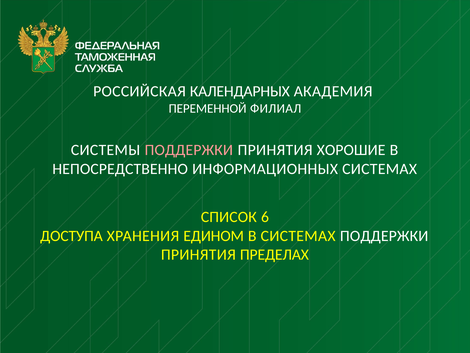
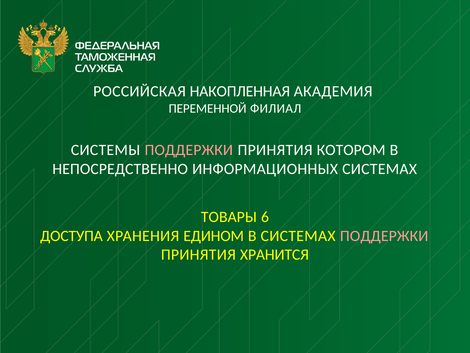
КАЛЕНДАРНЫХ: КАЛЕНДАРНЫХ -> НАКОПЛЕННАЯ (240, 91)
ХОРОШИЕ: ХОРОШИЕ -> КОТОРОМ (351, 150)
СПИСОК: СПИСОК -> ТОВАРЫ (229, 217)
ПОДДЕРЖКИ colour: white -> pink (384, 236)
ПРЕДЕЛАХ: ПРЕДЕЛАХ -> ХРАНИТСЯ (274, 254)
